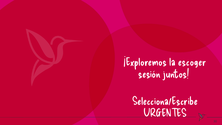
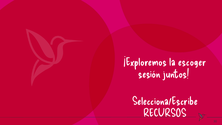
URGENTES: URGENTES -> RECURSOS (165, 113)
